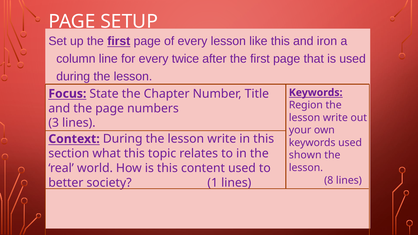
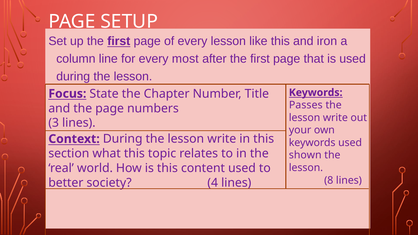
twice: twice -> most (185, 59)
Region: Region -> Passes (306, 105)
1: 1 -> 4 (213, 183)
